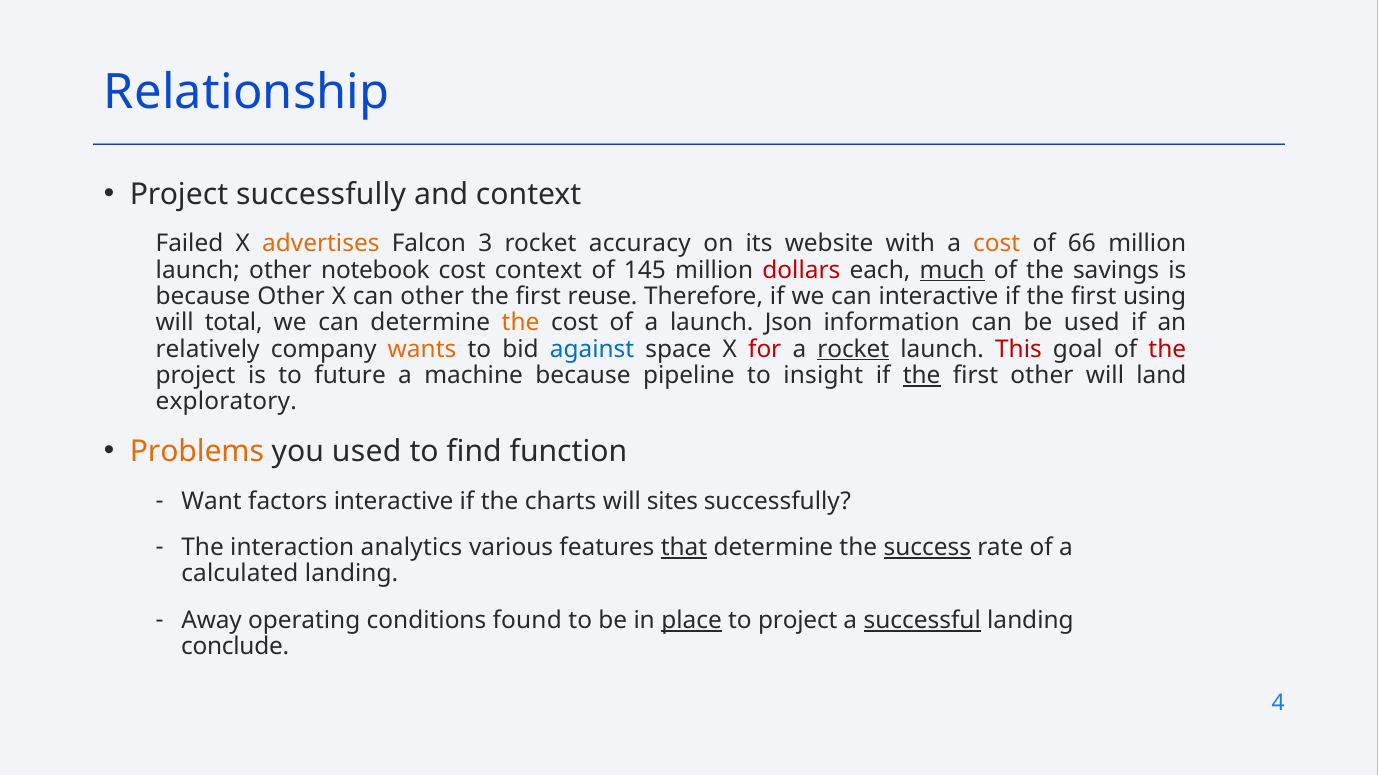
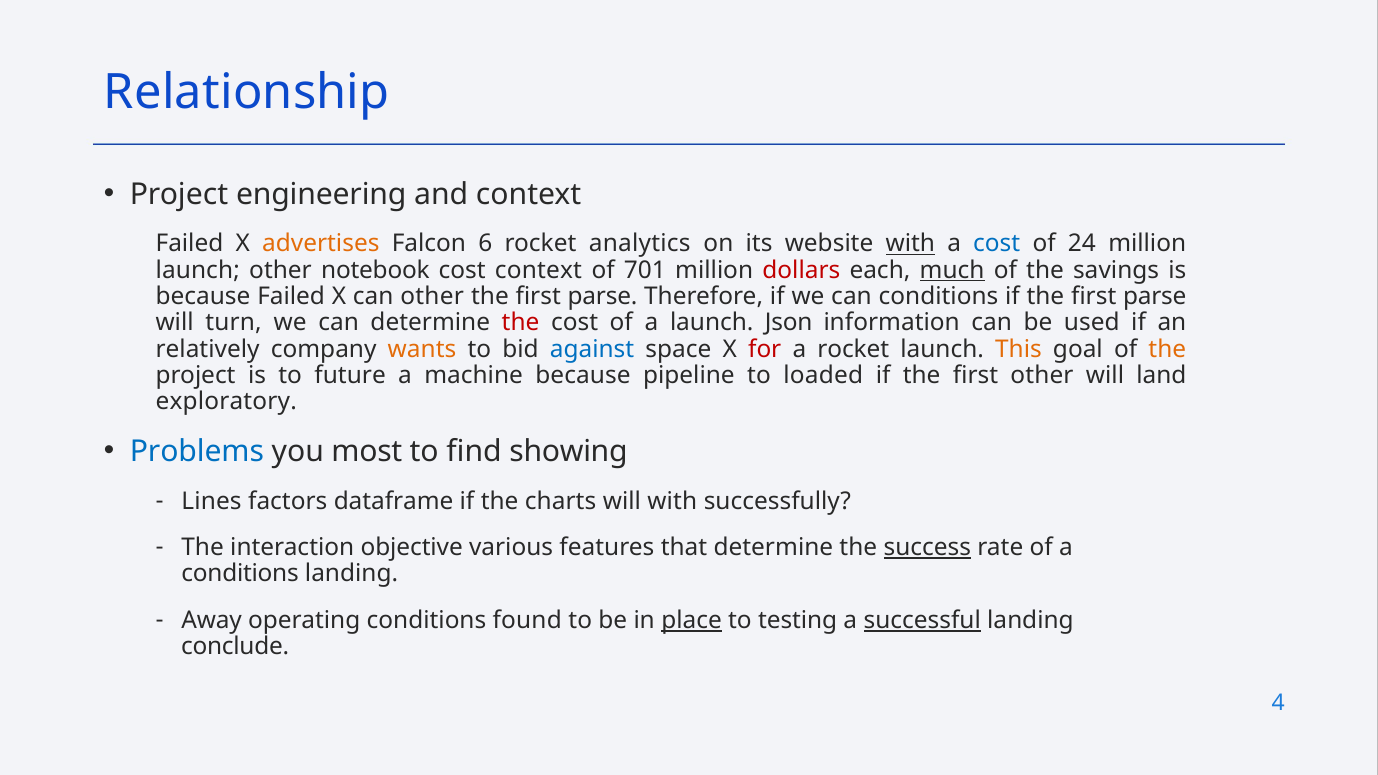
Project successfully: successfully -> engineering (321, 194)
3: 3 -> 6 (485, 244)
accuracy: accuracy -> analytics (640, 244)
with underline: none -> present (910, 244)
cost colour: orange -> blue (997, 244)
66: 66 -> 24 (1082, 244)
145: 145 -> 701 (645, 270)
because Other: Other -> Failed (291, 297)
reuse: reuse -> parse (603, 297)
can interactive: interactive -> conditions (939, 297)
if the first using: using -> parse (1155, 297)
total: total -> turn (234, 323)
the colour: orange -> red (521, 323)
rocket underline: present -> none (853, 349)
This colour: red -> orange (1018, 349)
the colour: red -> orange (1167, 349)
insight: insight -> loaded (823, 376)
the underline: present -> none (922, 376)
Problems colour: orange -> blue (197, 452)
you used: used -> most (367, 452)
function: function -> showing (569, 452)
Want: Want -> Lines (212, 501)
factors interactive: interactive -> dataframe (394, 501)
will sites: sites -> with (672, 501)
analytics: analytics -> objective (412, 548)
that underline: present -> none (684, 548)
calculated: calculated -> conditions (240, 574)
to project: project -> testing (798, 620)
